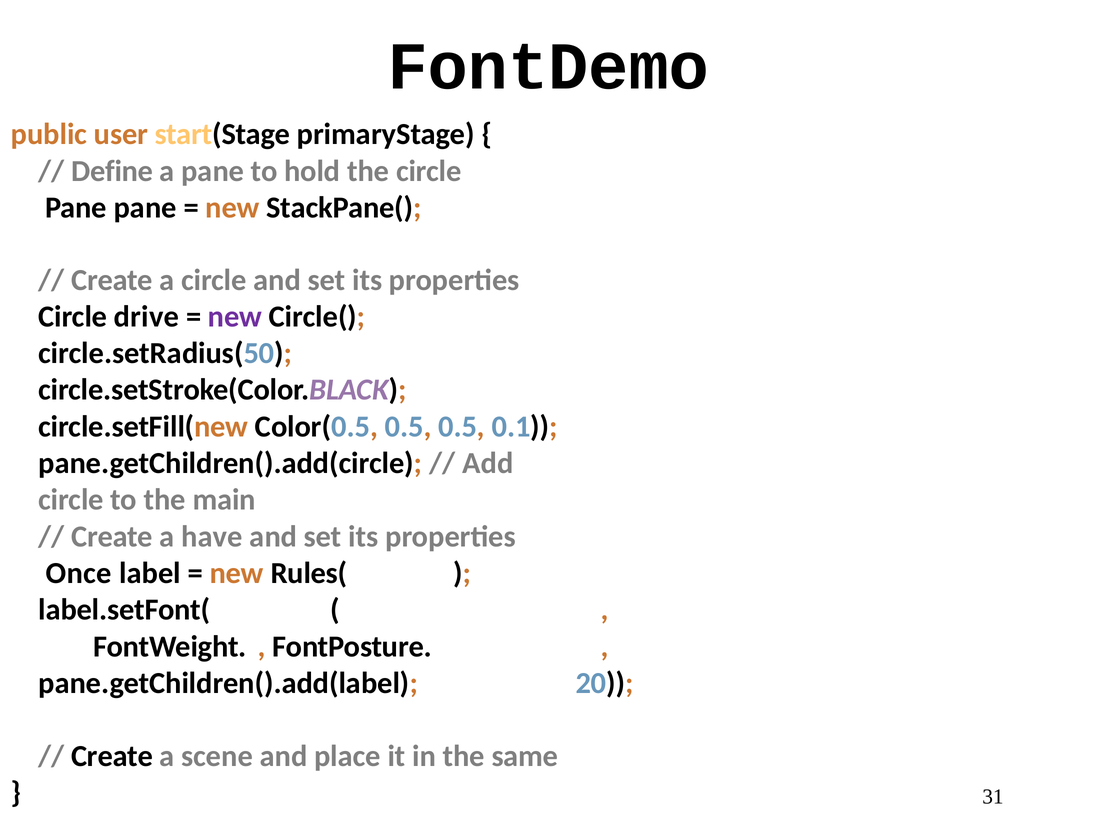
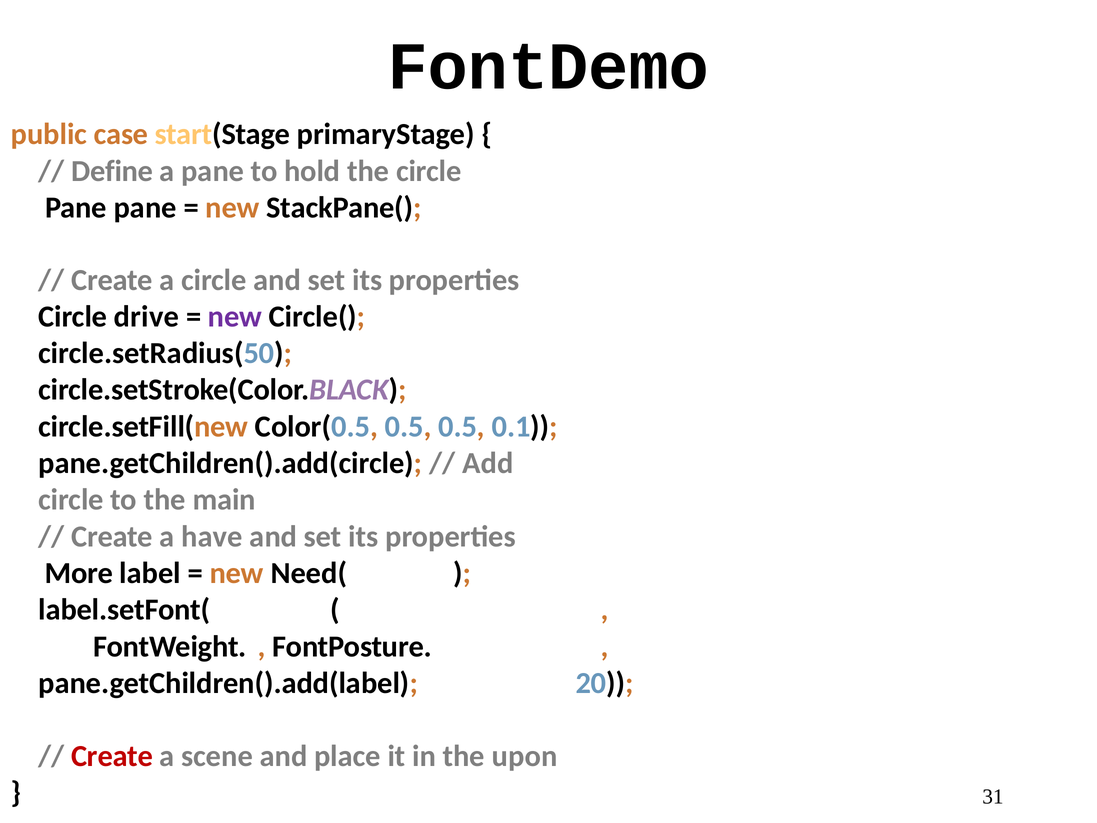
user: user -> case (121, 134)
Once: Once -> More (79, 573)
Rules(: Rules( -> Need( (309, 573)
Create colour: black -> red (112, 756)
same: same -> upon (525, 756)
